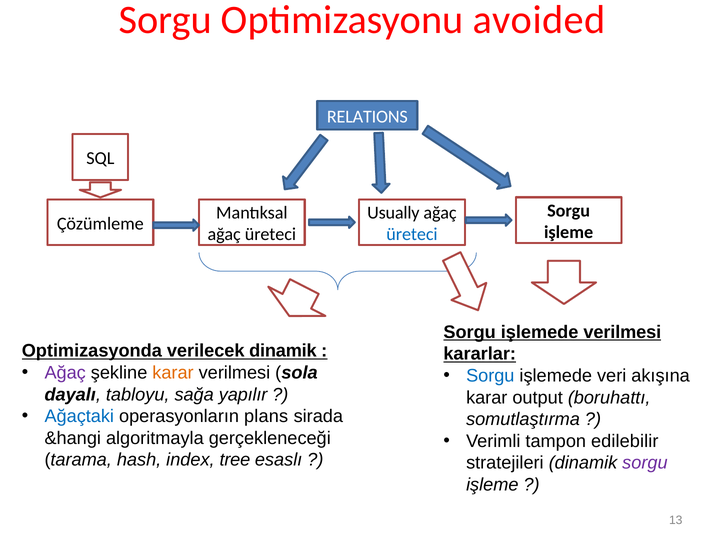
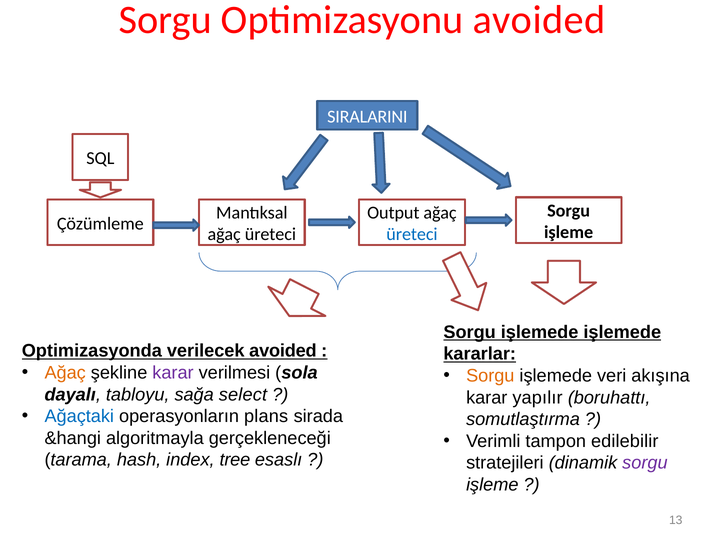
RELATIONS: RELATIONS -> SIRALARINI (367, 116)
Usually: Usually -> Output (393, 212)
işlemede verilmesi: verilmesi -> işlemede (622, 332)
verilecek dinamik: dinamik -> avoided (283, 351)
Ağaç colour: purple -> orange (65, 372)
karar colour: orange -> purple (173, 372)
Sorgu colour: blue -> orange (490, 375)
yapılır: yapılır -> select (243, 394)
output: output -> yapılır (538, 397)
